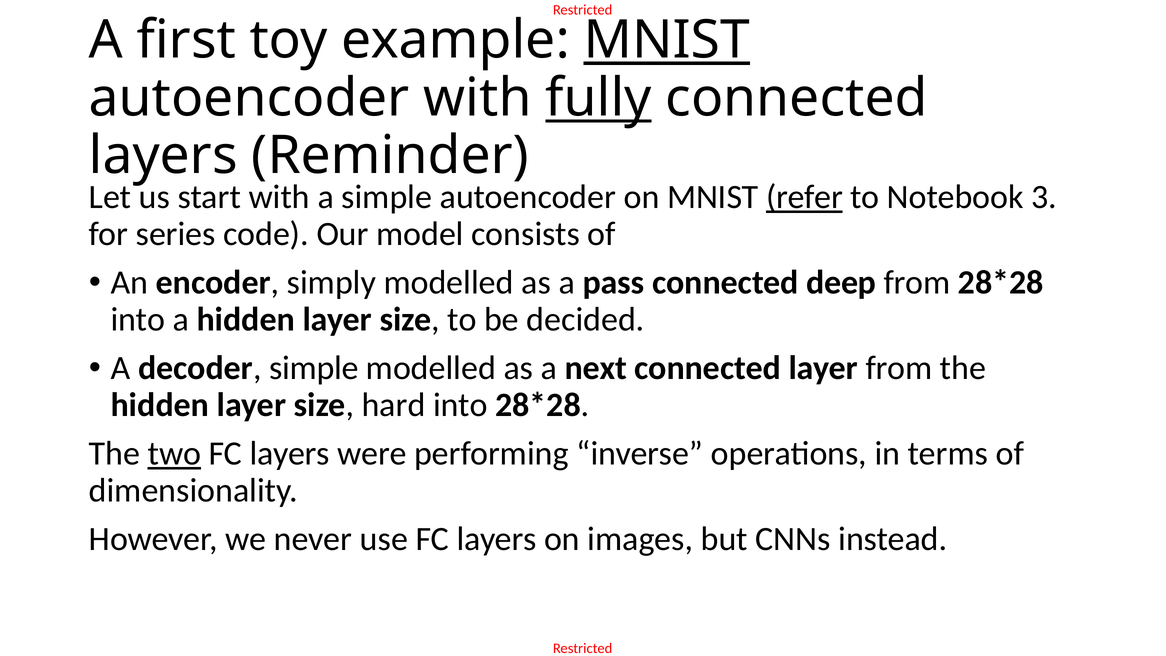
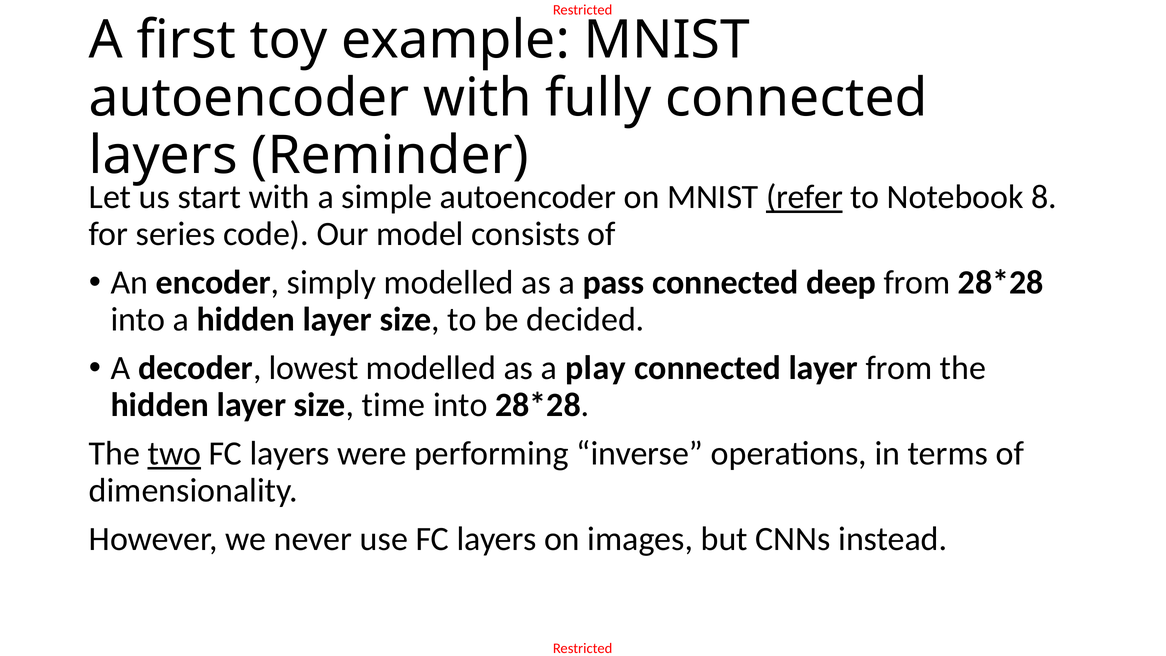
MNIST underline: present -> none (667, 40)
fully underline: present -> none (598, 98)
3: 3 -> 8 (1044, 197)
decoder simple: simple -> lowest (314, 368)
next: next -> play (596, 368)
hard: hard -> time (393, 405)
